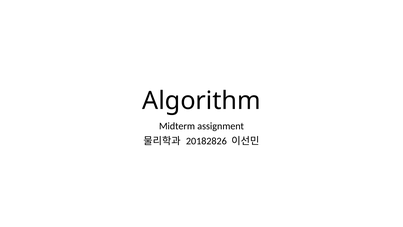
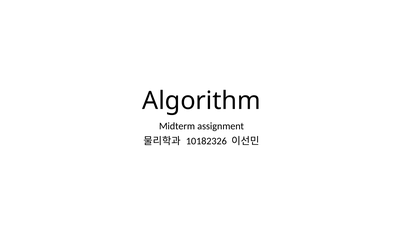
20182826: 20182826 -> 10182326 (206, 141)
